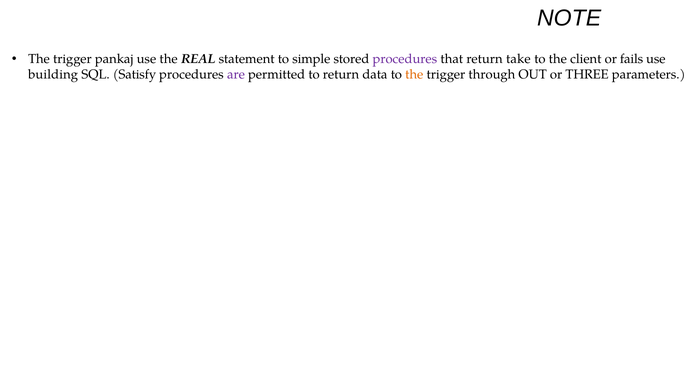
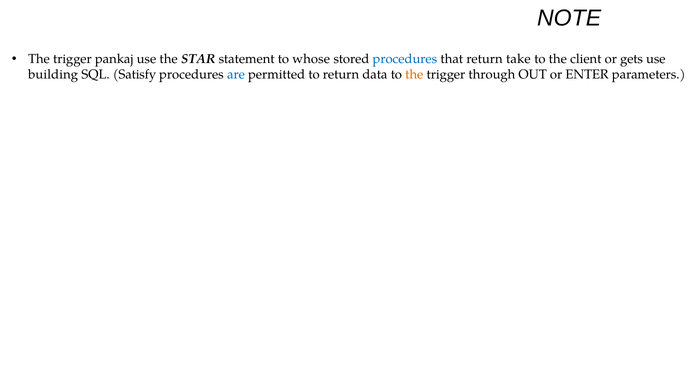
REAL: REAL -> STAR (198, 59)
simple: simple -> whose (311, 59)
procedures colour: purple -> blue (405, 59)
fails: fails -> gets (632, 59)
are colour: purple -> blue (236, 74)
THREE: THREE -> ENTER (587, 74)
